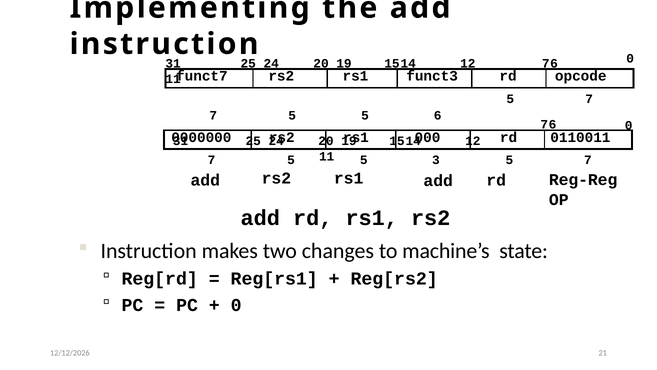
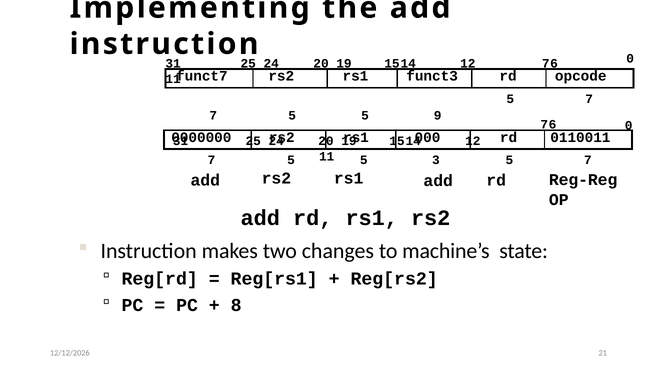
6: 6 -> 9 (438, 115)
0: 0 -> 8 (236, 305)
